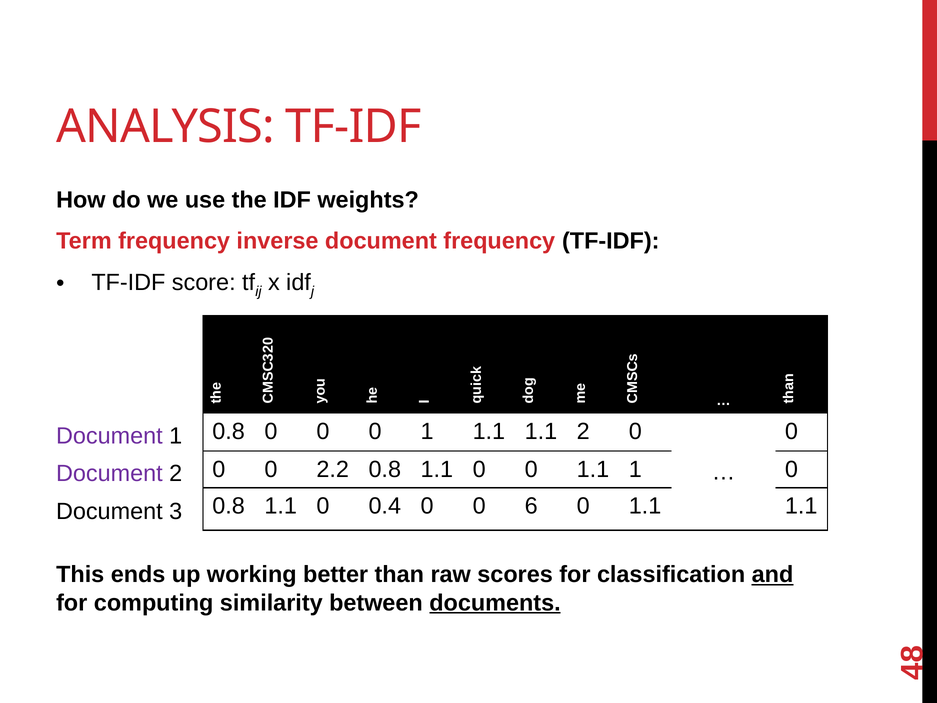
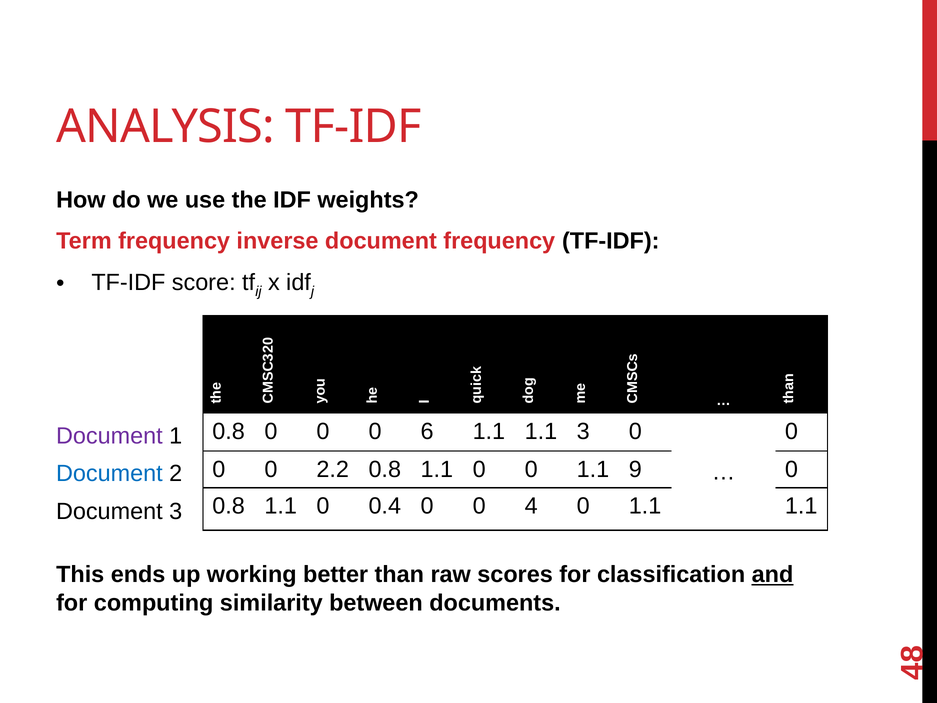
0 1: 1 -> 6 (427, 431)
1.1 2: 2 -> 3 (583, 431)
1.1 1: 1 -> 9 (635, 469)
Document colour: purple -> blue (109, 473)
0 6: 6 -> 4 (531, 506)
documents underline: present -> none (495, 603)
